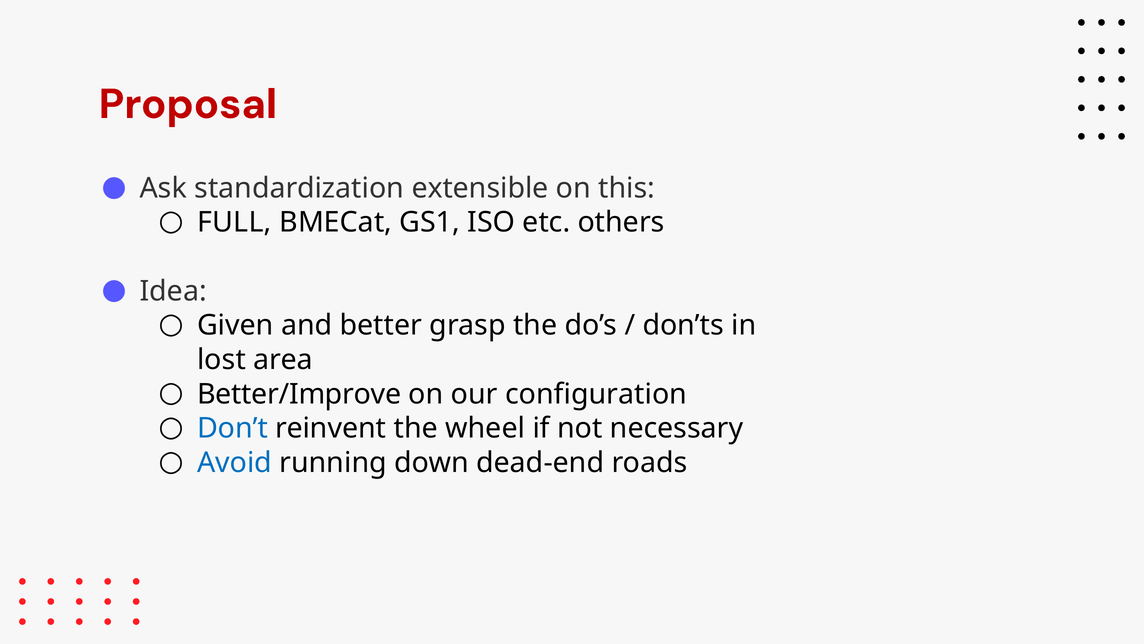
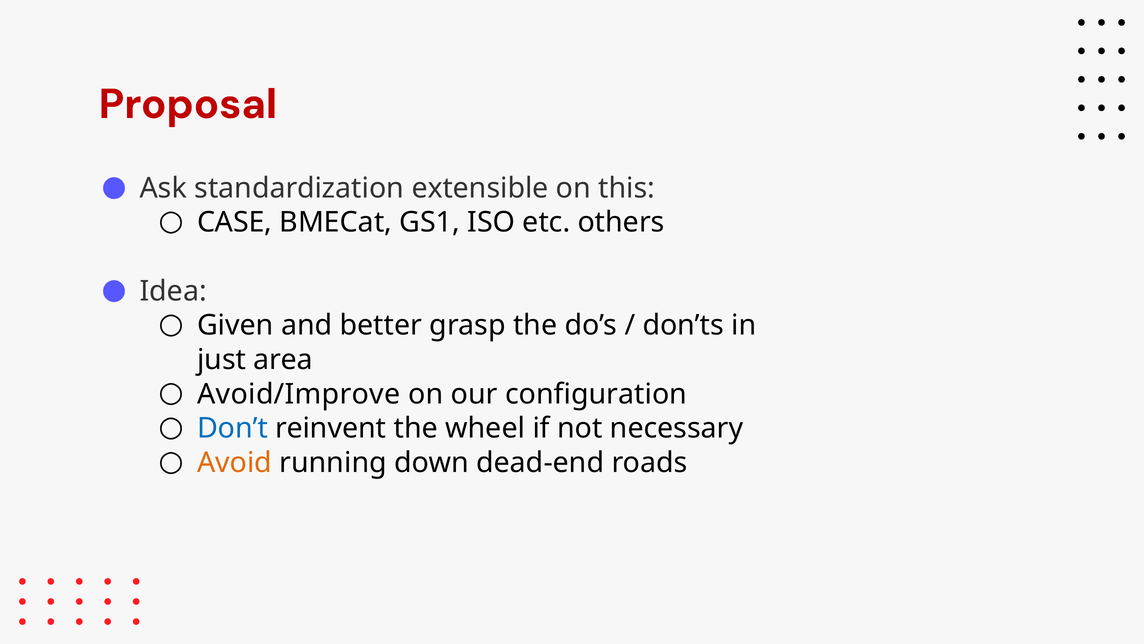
FULL: FULL -> CASE (235, 222)
lost: lost -> just (222, 360)
Better/Improve: Better/Improve -> Avoid/Improve (299, 394)
Avoid colour: blue -> orange (235, 462)
